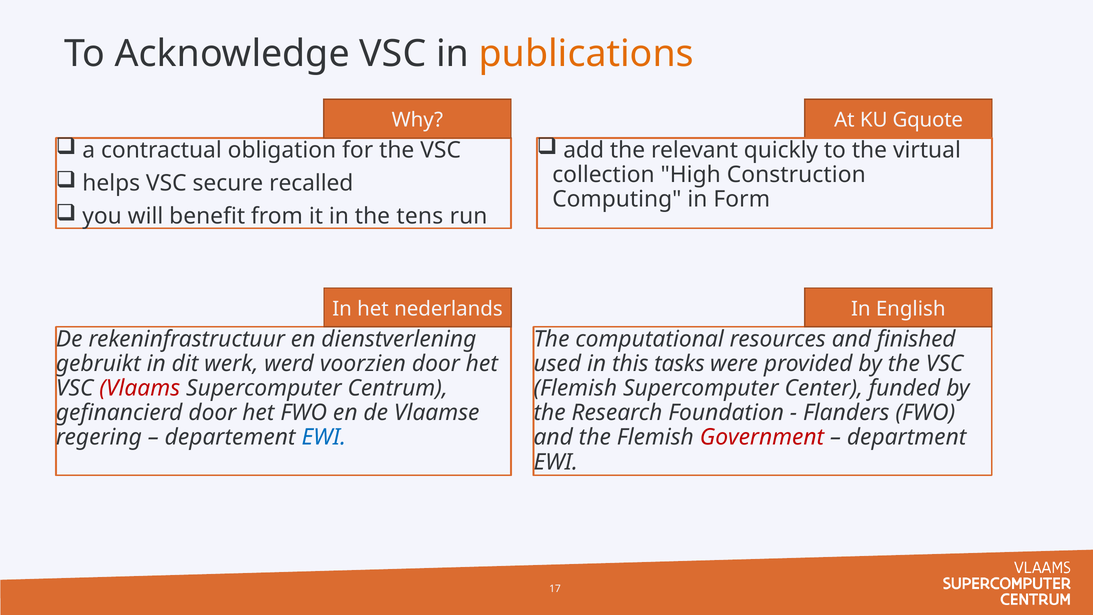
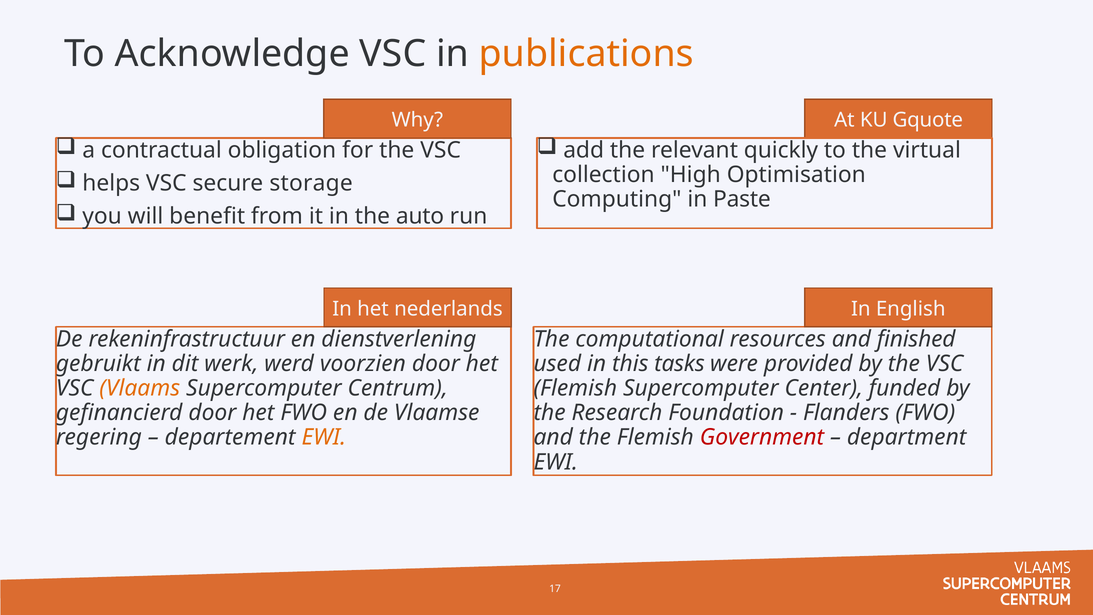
Construction: Construction -> Optimisation (796, 175)
recalled: recalled -> storage (311, 183)
Form: Form -> Paste (742, 199)
tens: tens -> auto (420, 216)
Vlaams colour: red -> orange (140, 388)
EWI colour: blue -> orange (324, 437)
